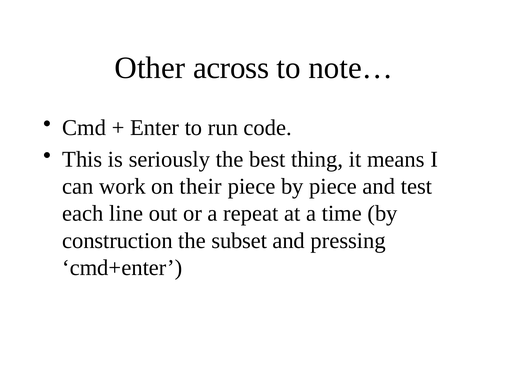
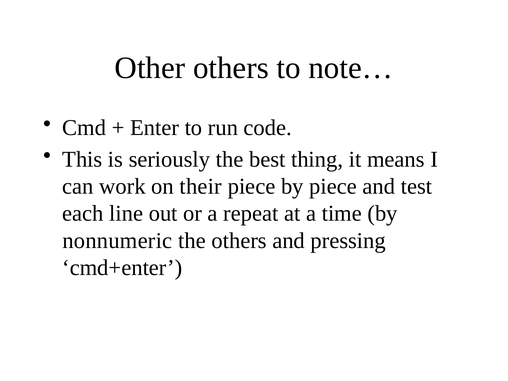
Other across: across -> others (231, 68)
construction: construction -> nonnumeric (117, 241)
the subset: subset -> others (239, 241)
